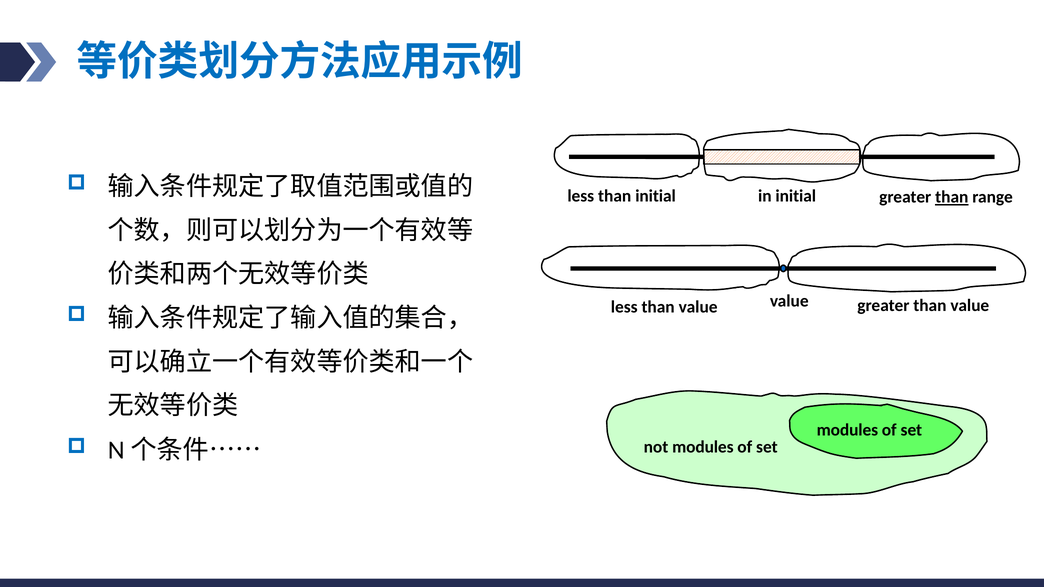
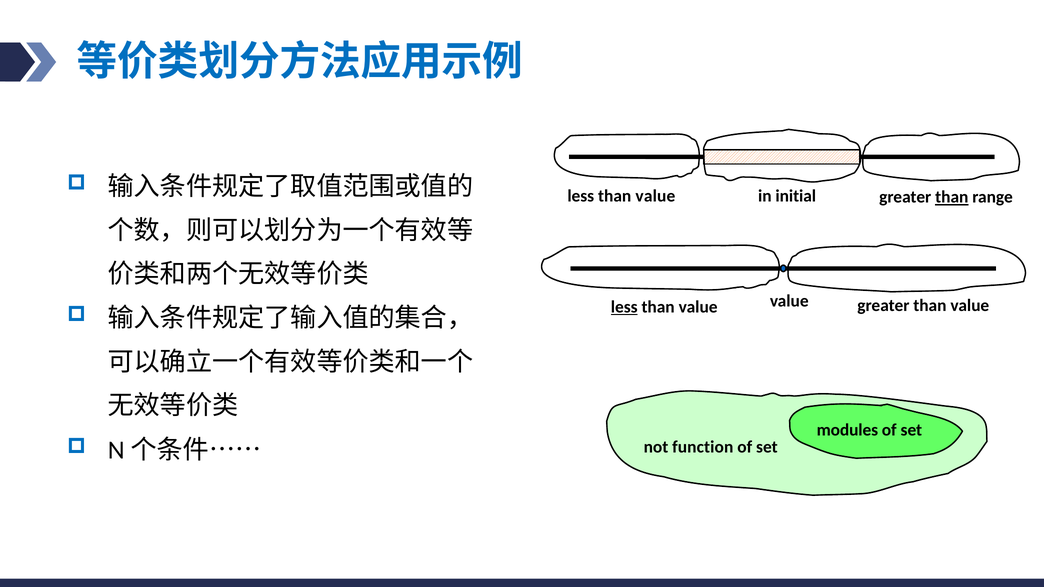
initial: initial -> value (655, 196)
less underline: none -> present (624, 307)
not modules: modules -> function (703, 447)
